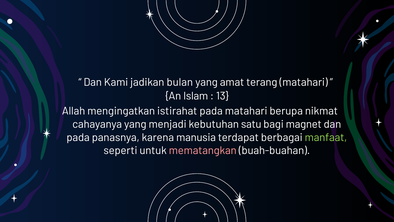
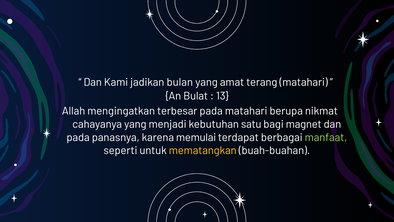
Islam: Islam -> Bulat (196, 96)
istirahat: istirahat -> terbesar (177, 111)
manusia: manusia -> memulai (196, 137)
mematangkan colour: pink -> yellow (203, 150)
